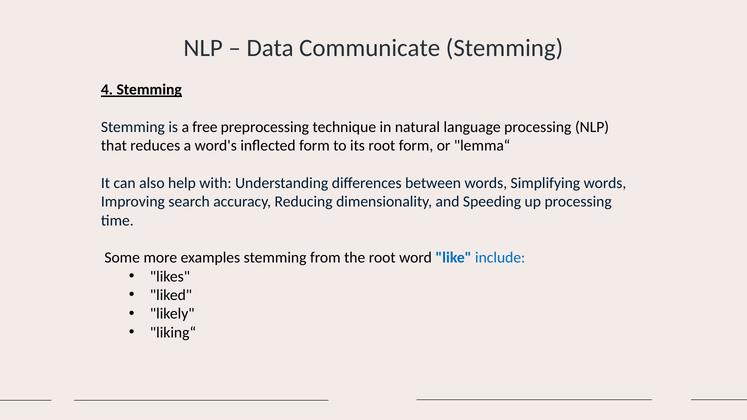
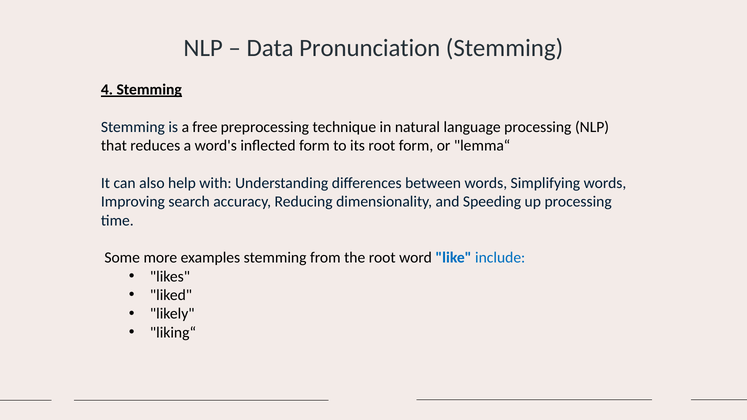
Communicate: Communicate -> Pronunciation (370, 48)
